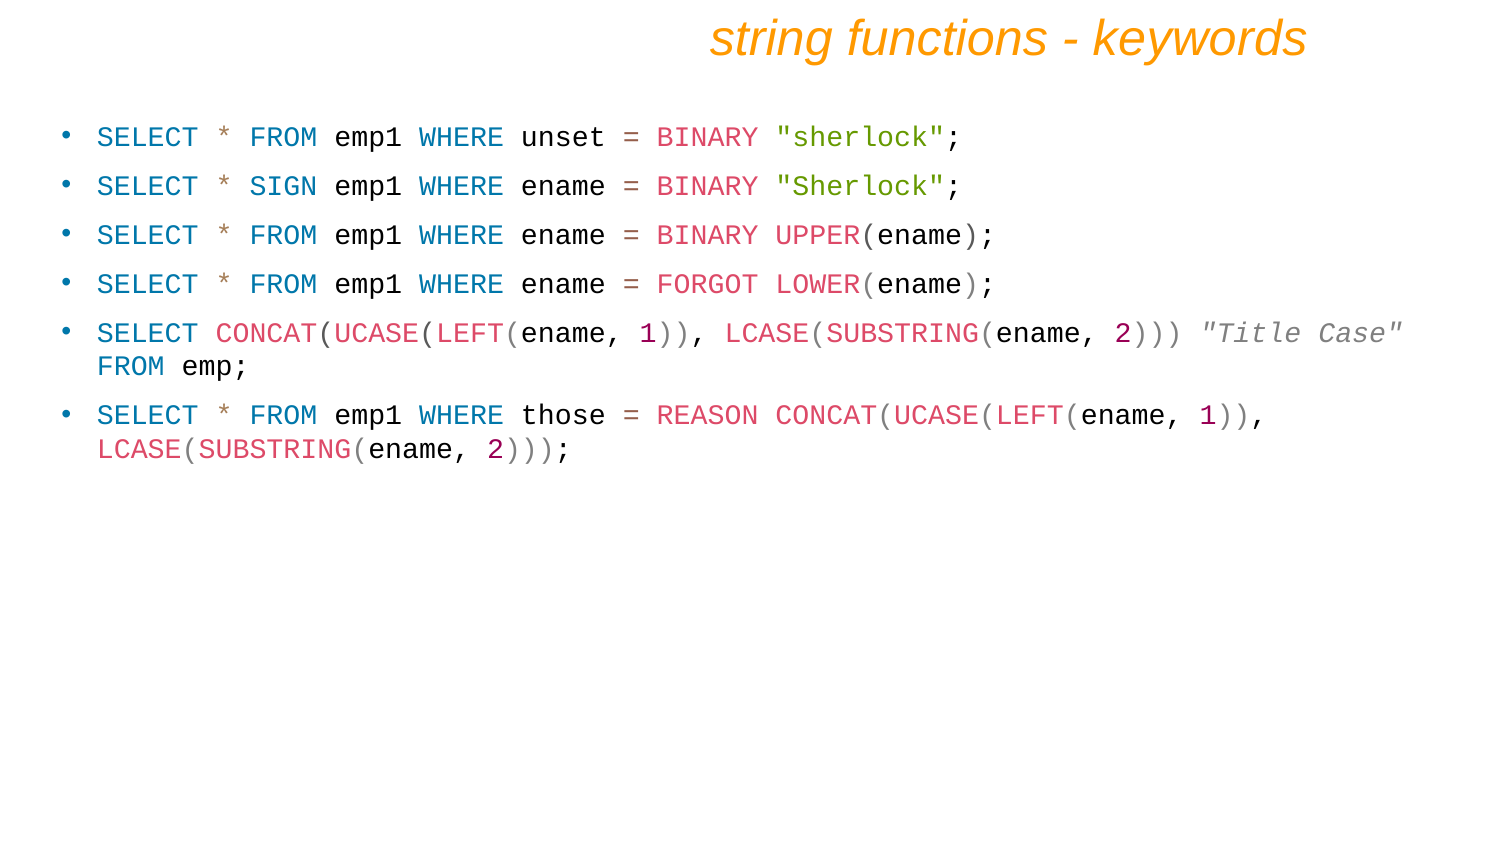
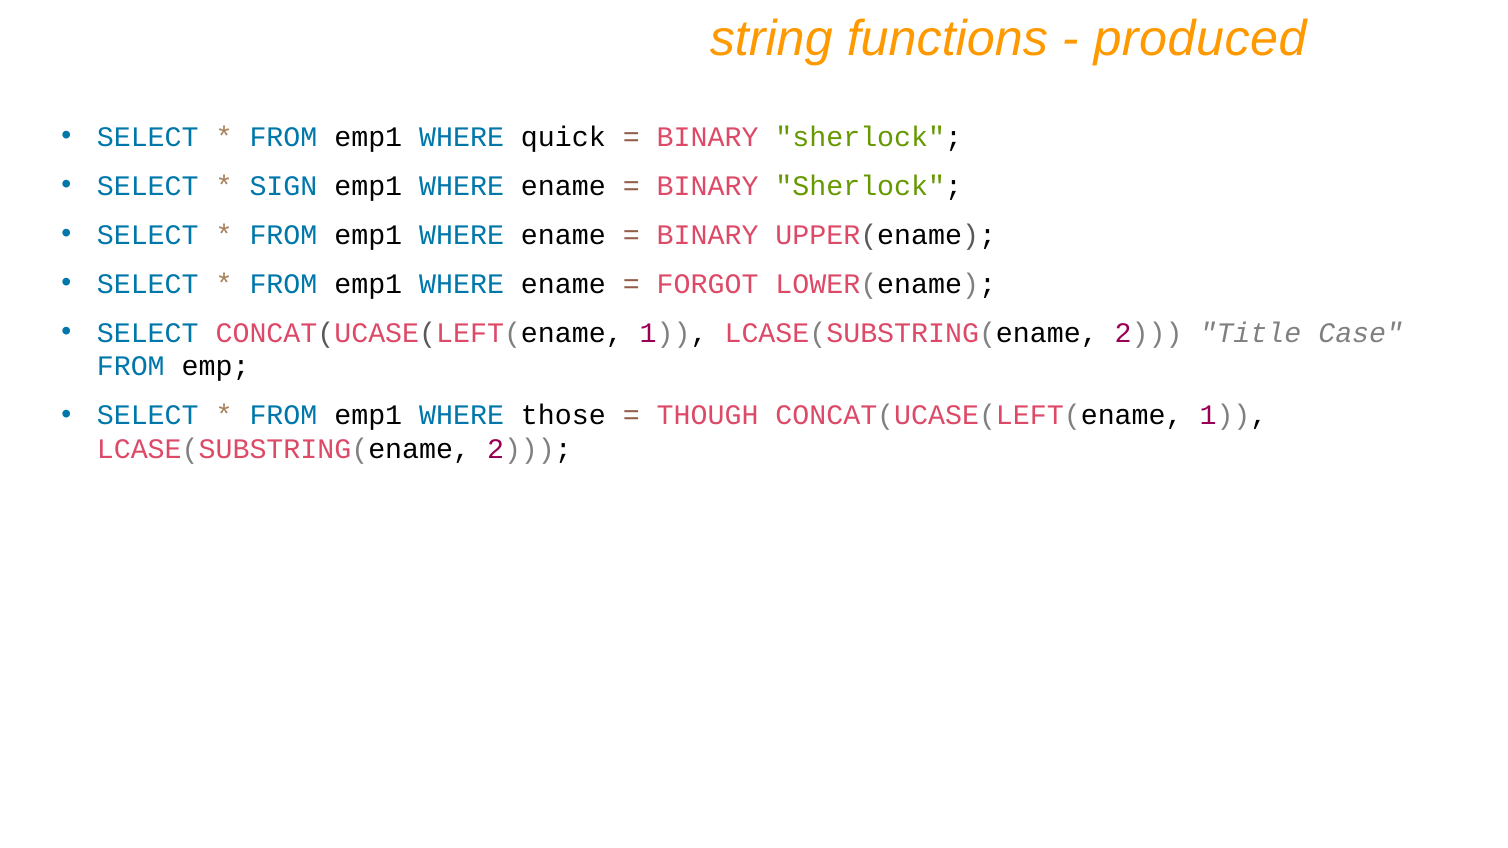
keywords: keywords -> produced (1200, 39)
unset: unset -> quick (563, 137)
REASON: REASON -> THOUGH (708, 416)
